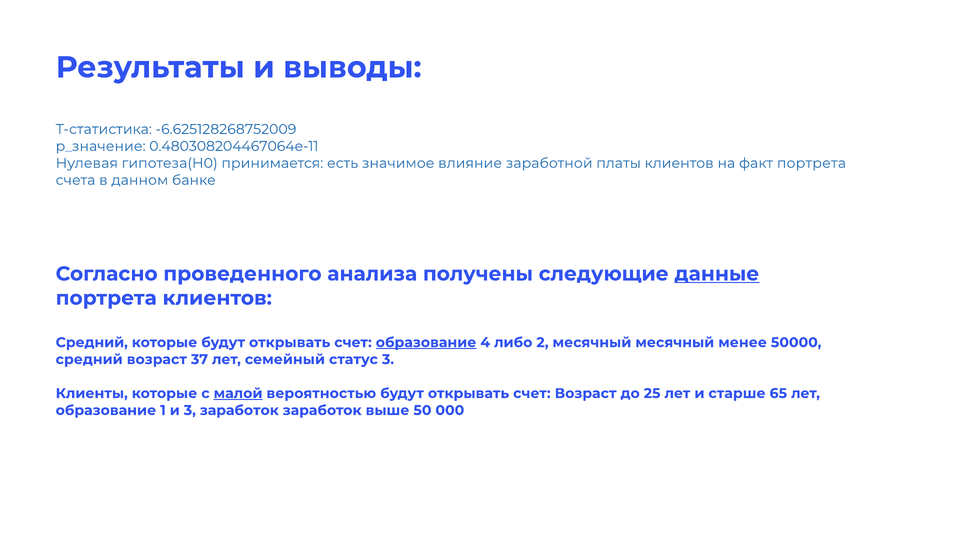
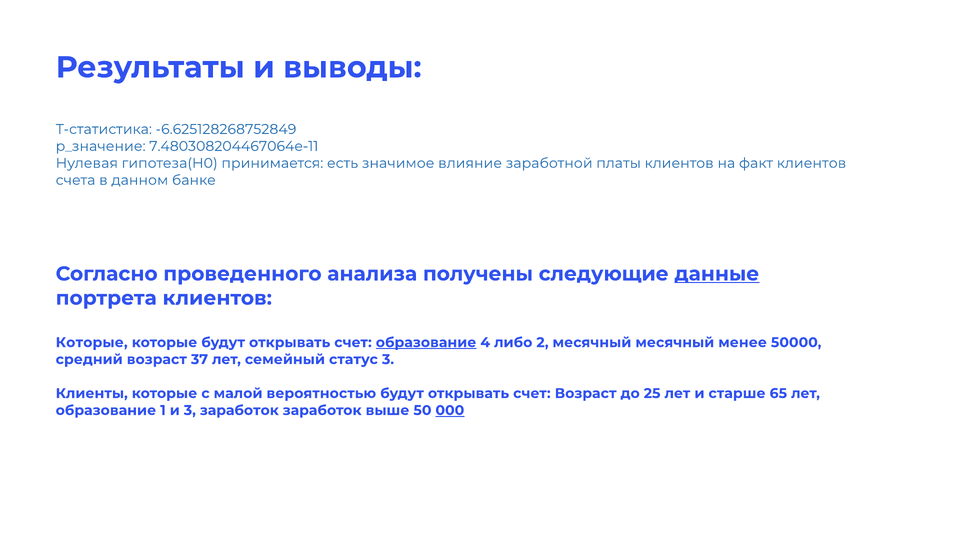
-6.625128268752009: -6.625128268752009 -> -6.625128268752849 (226, 129)
0.480308204467064e-11: 0.480308204467064e-11 -> 7.480308204467064e-11 (234, 146)
факт портрета: портрета -> клиентов (812, 163)
Средний: Средний -> Которые (92, 343)
малой underline: present -> none (238, 393)
000 underline: none -> present (450, 410)
